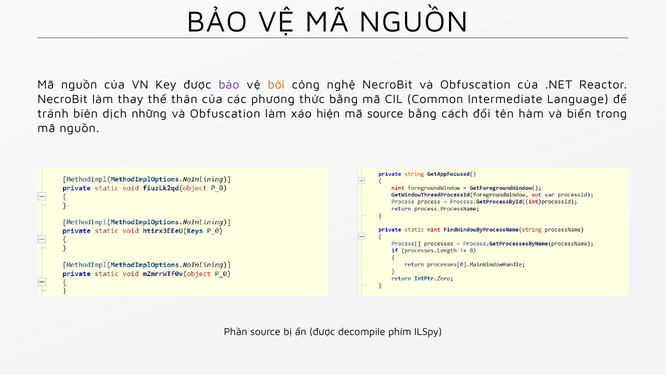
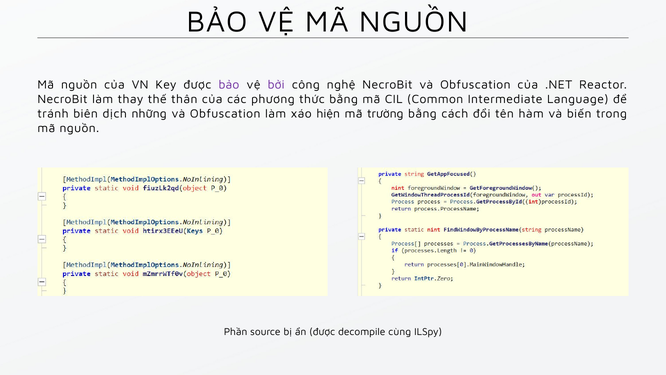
bởi colour: orange -> purple (276, 85)
mã source: source -> trường (385, 114)
phím: phím -> cùng (400, 332)
